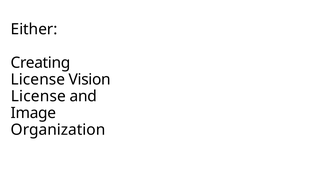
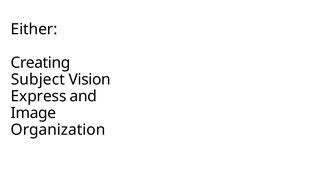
License: License -> Subject (38, 79)
License: License -> Express (39, 96)
